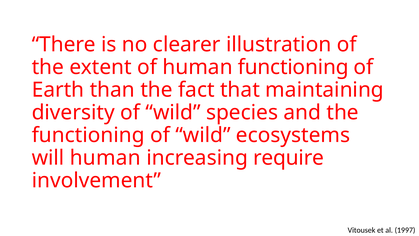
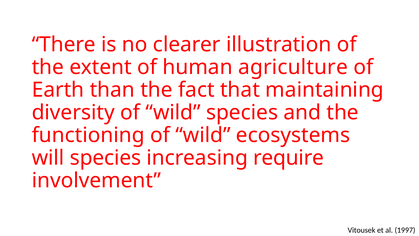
human functioning: functioning -> agriculture (293, 67)
will human: human -> species (106, 158)
